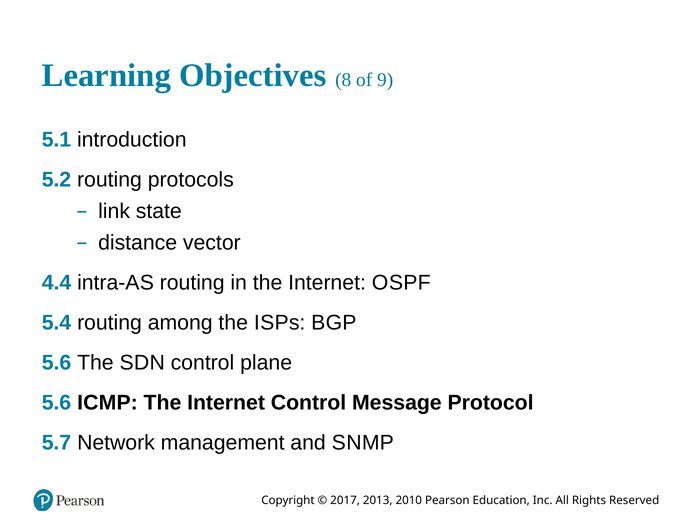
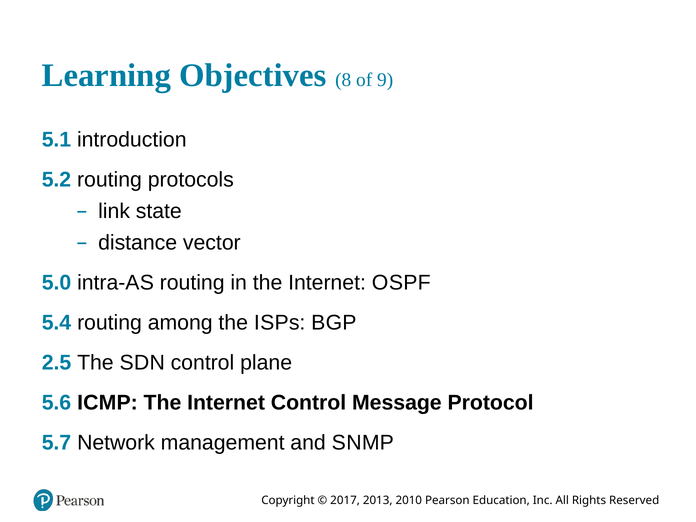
4.4: 4.4 -> 5.0 (56, 283)
5.6: 5.6 -> 2.5 (56, 363)
